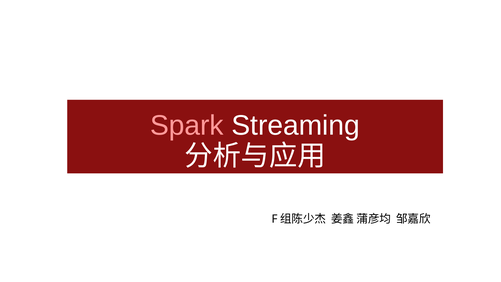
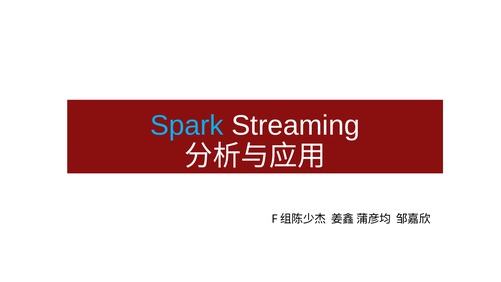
Spark colour: pink -> light blue (187, 126)
